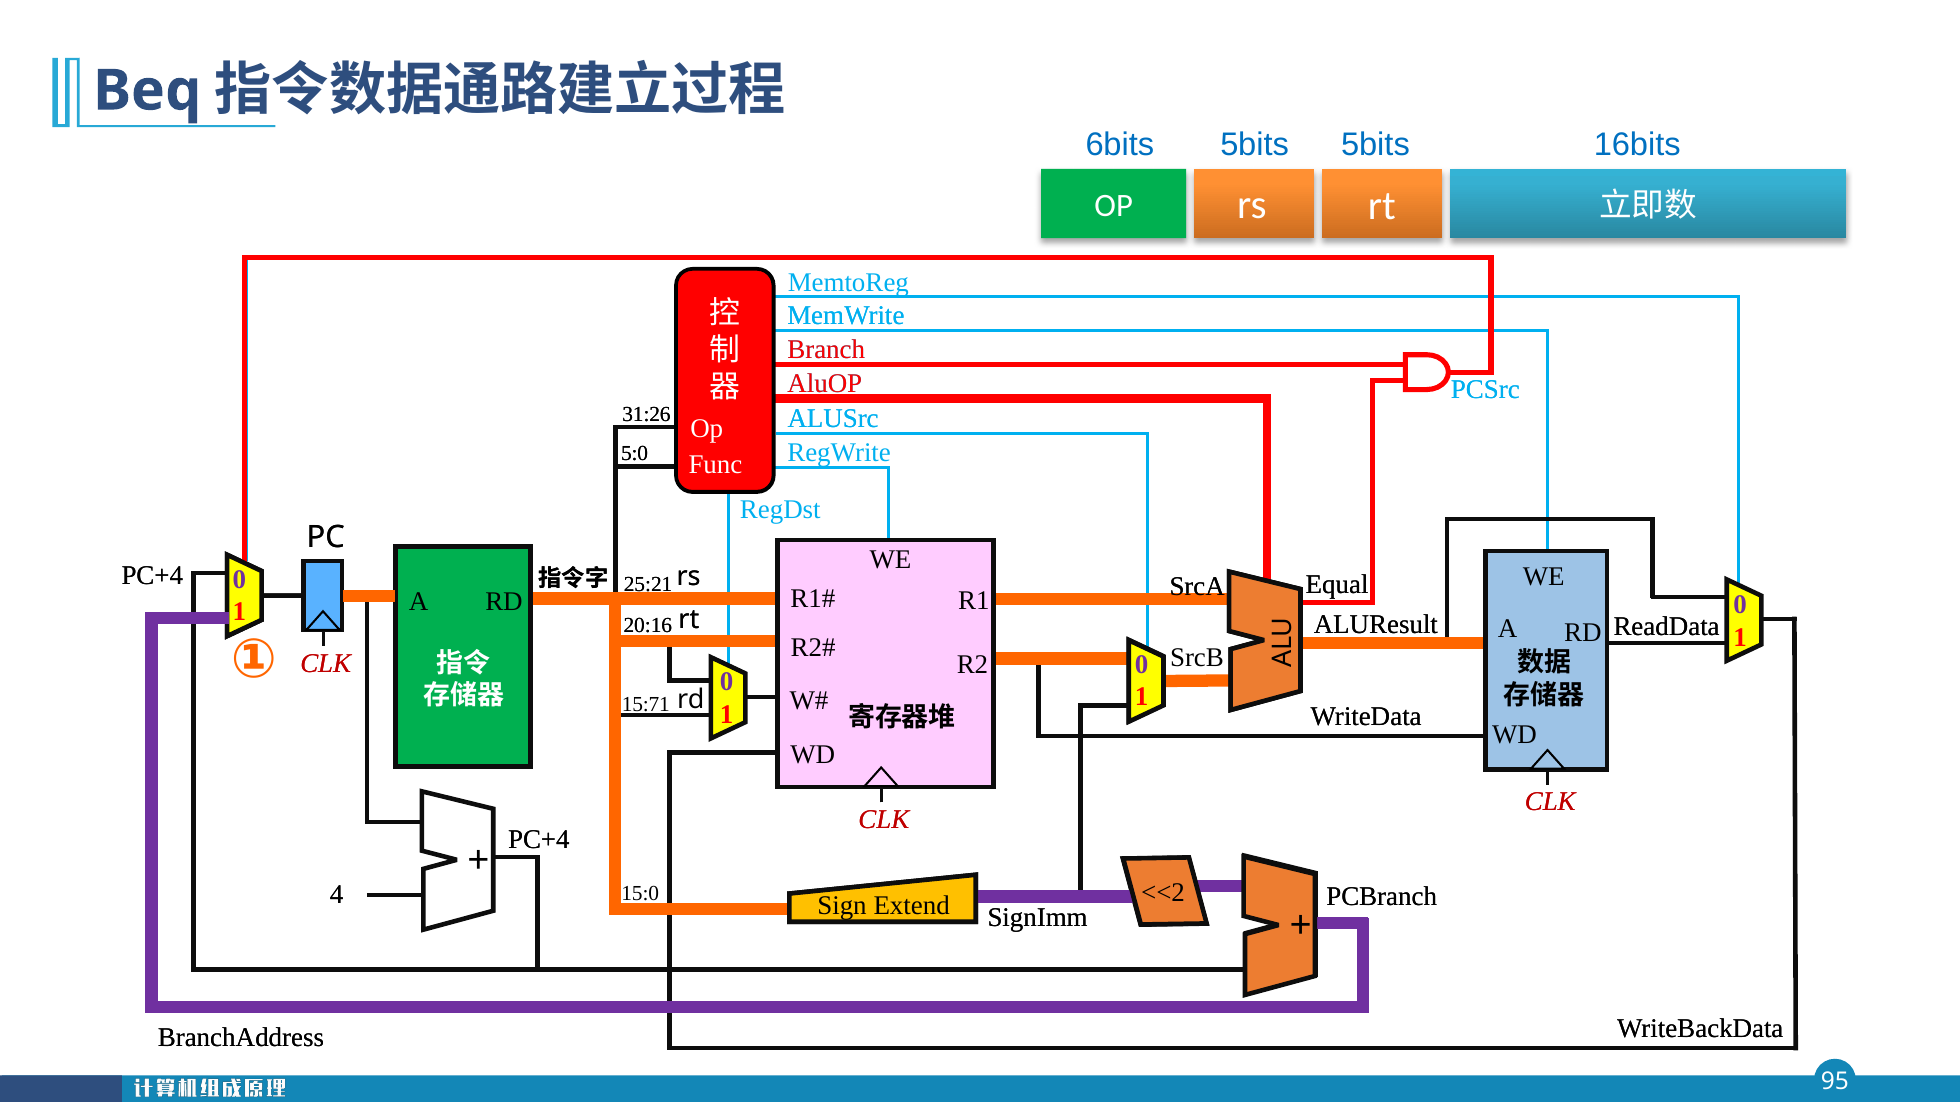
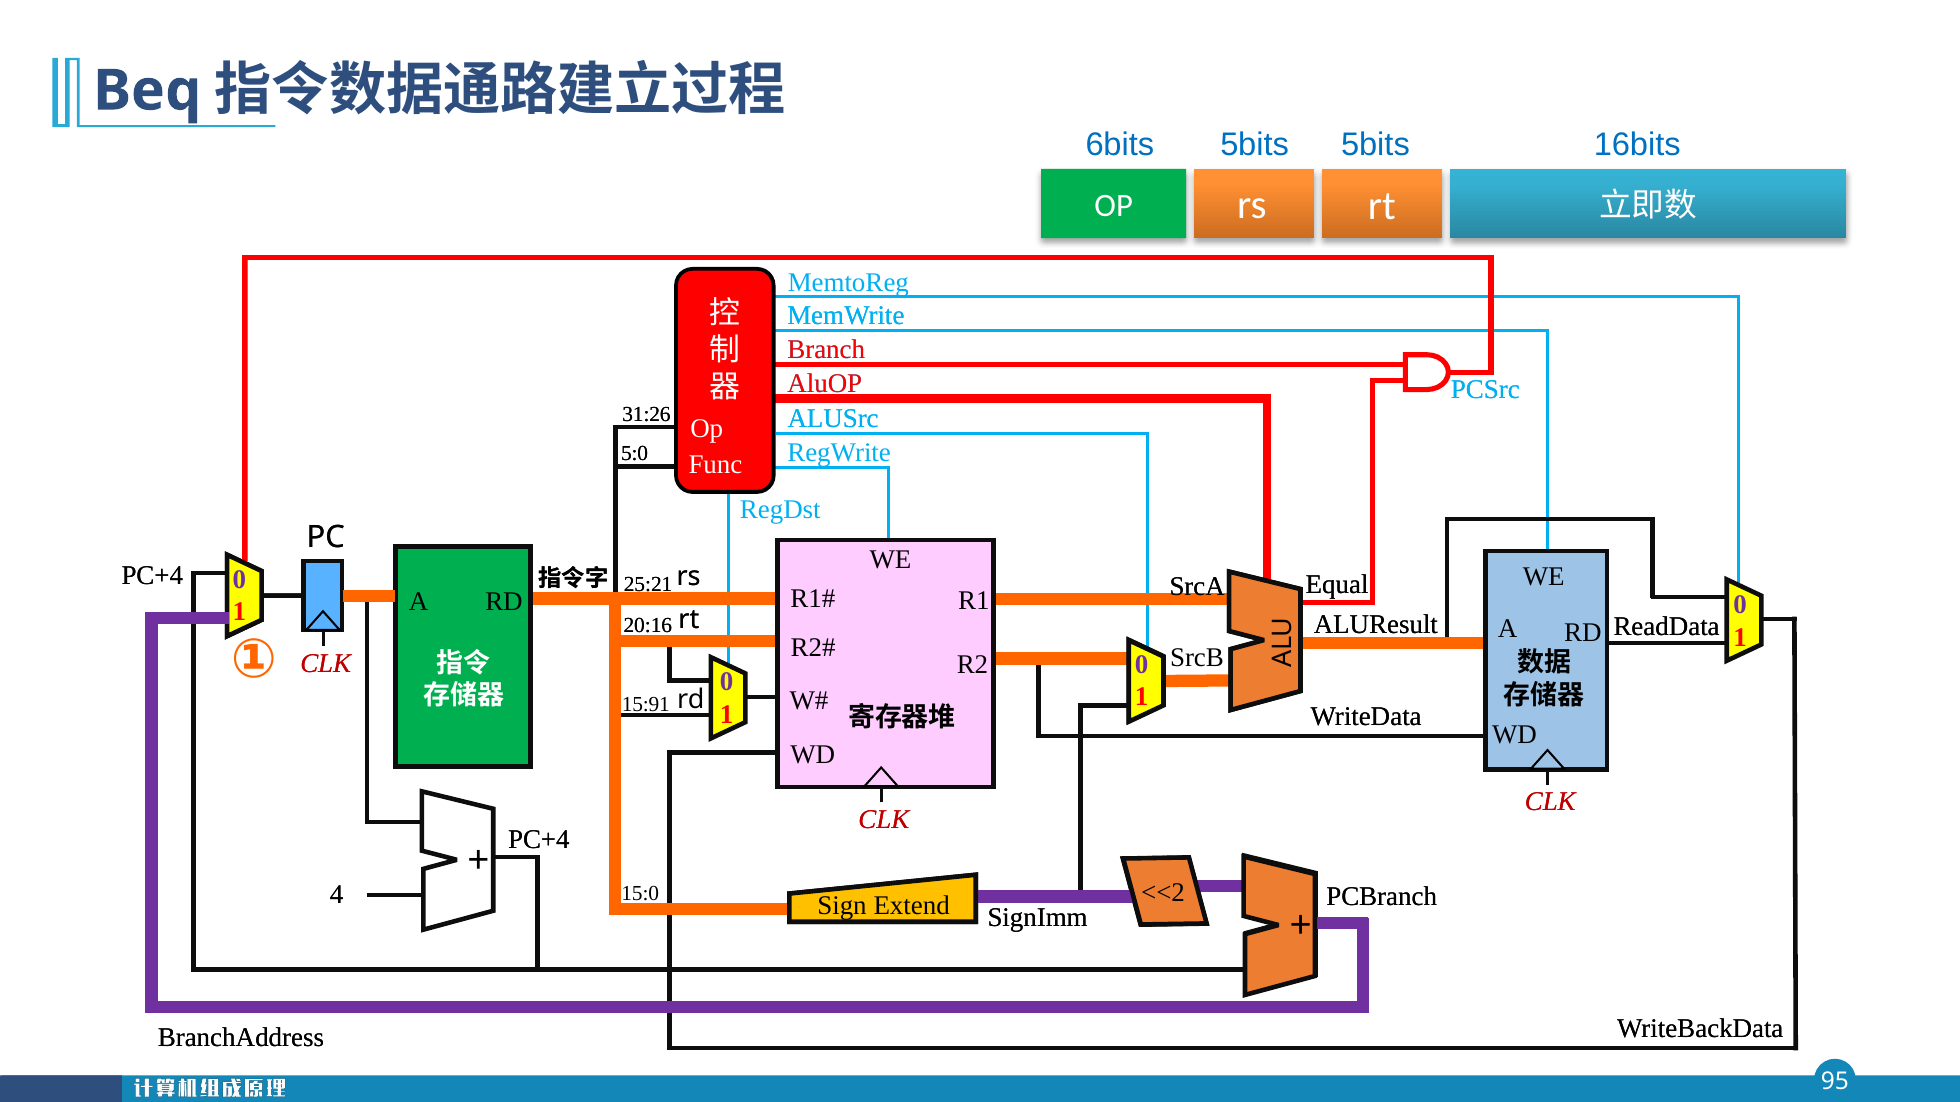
15:71: 15:71 -> 15:91 (646, 704)
